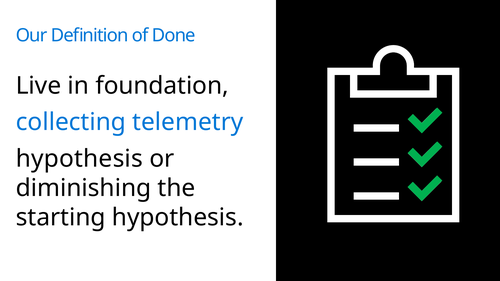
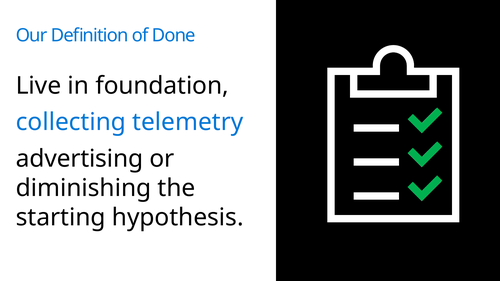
hypothesis: hypothesis -> advertising (80, 159)
